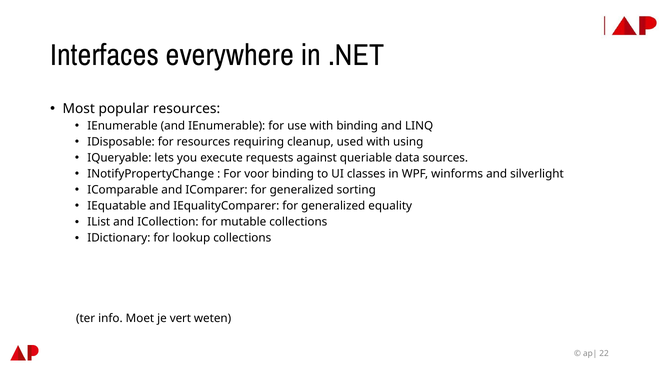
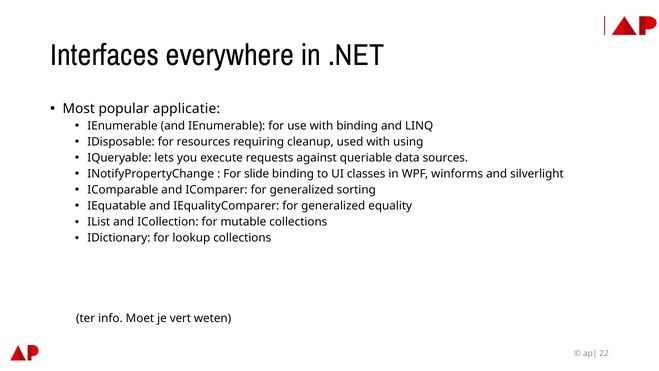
popular resources: resources -> applicatie (186, 108)
voor: voor -> slide (257, 174)
